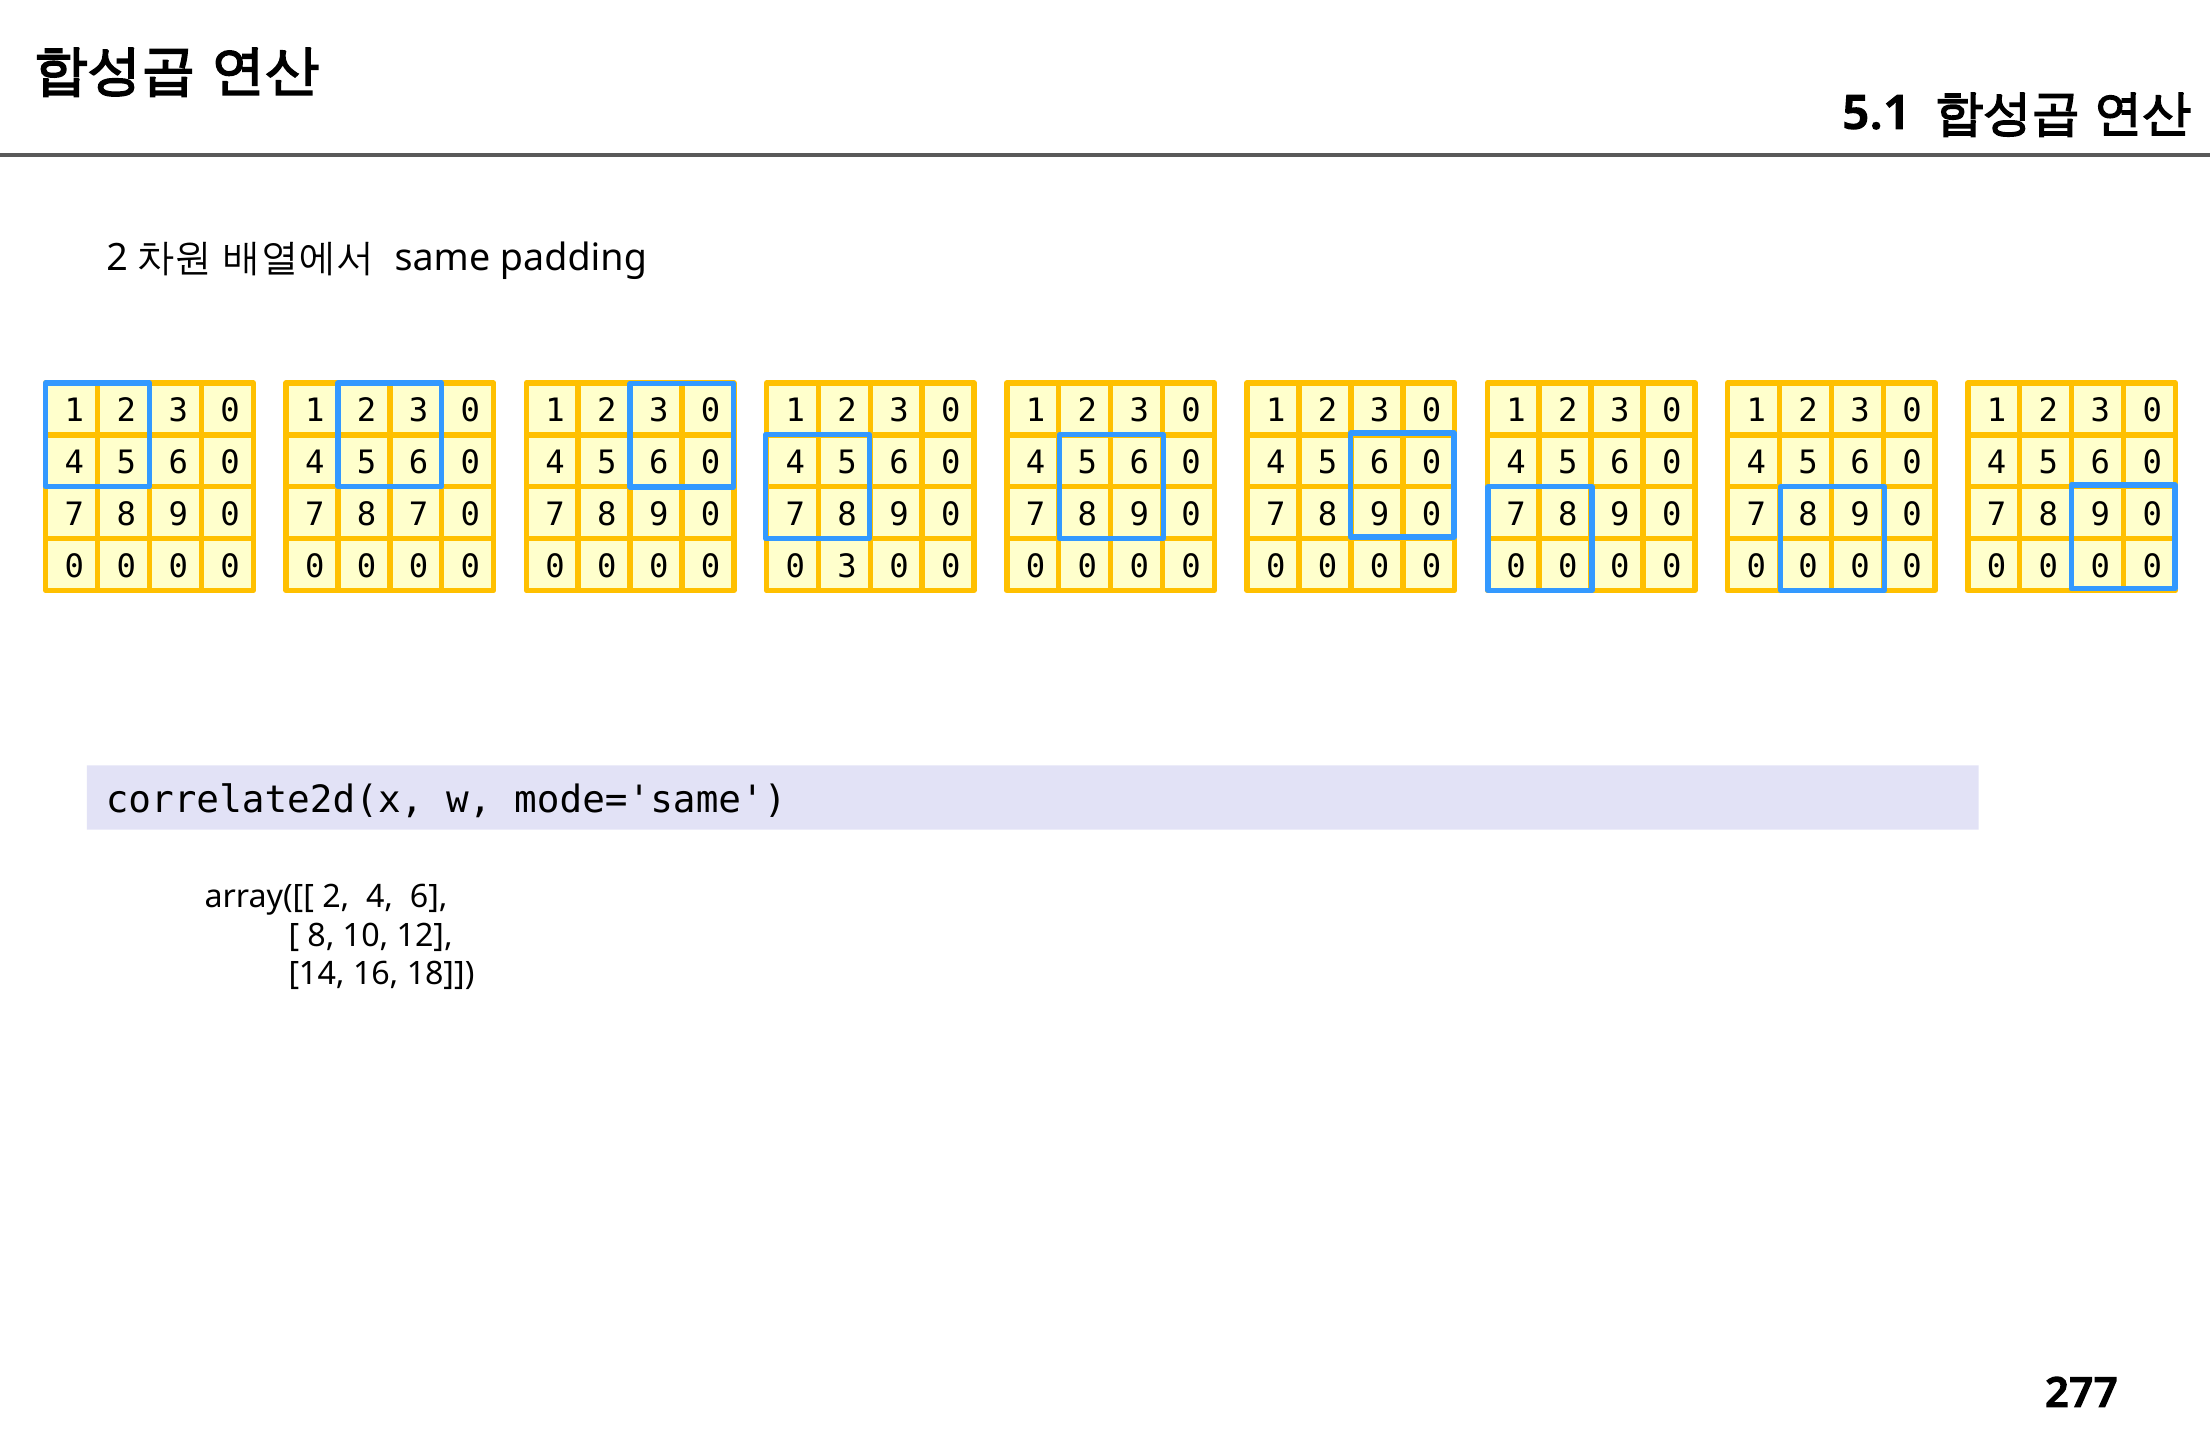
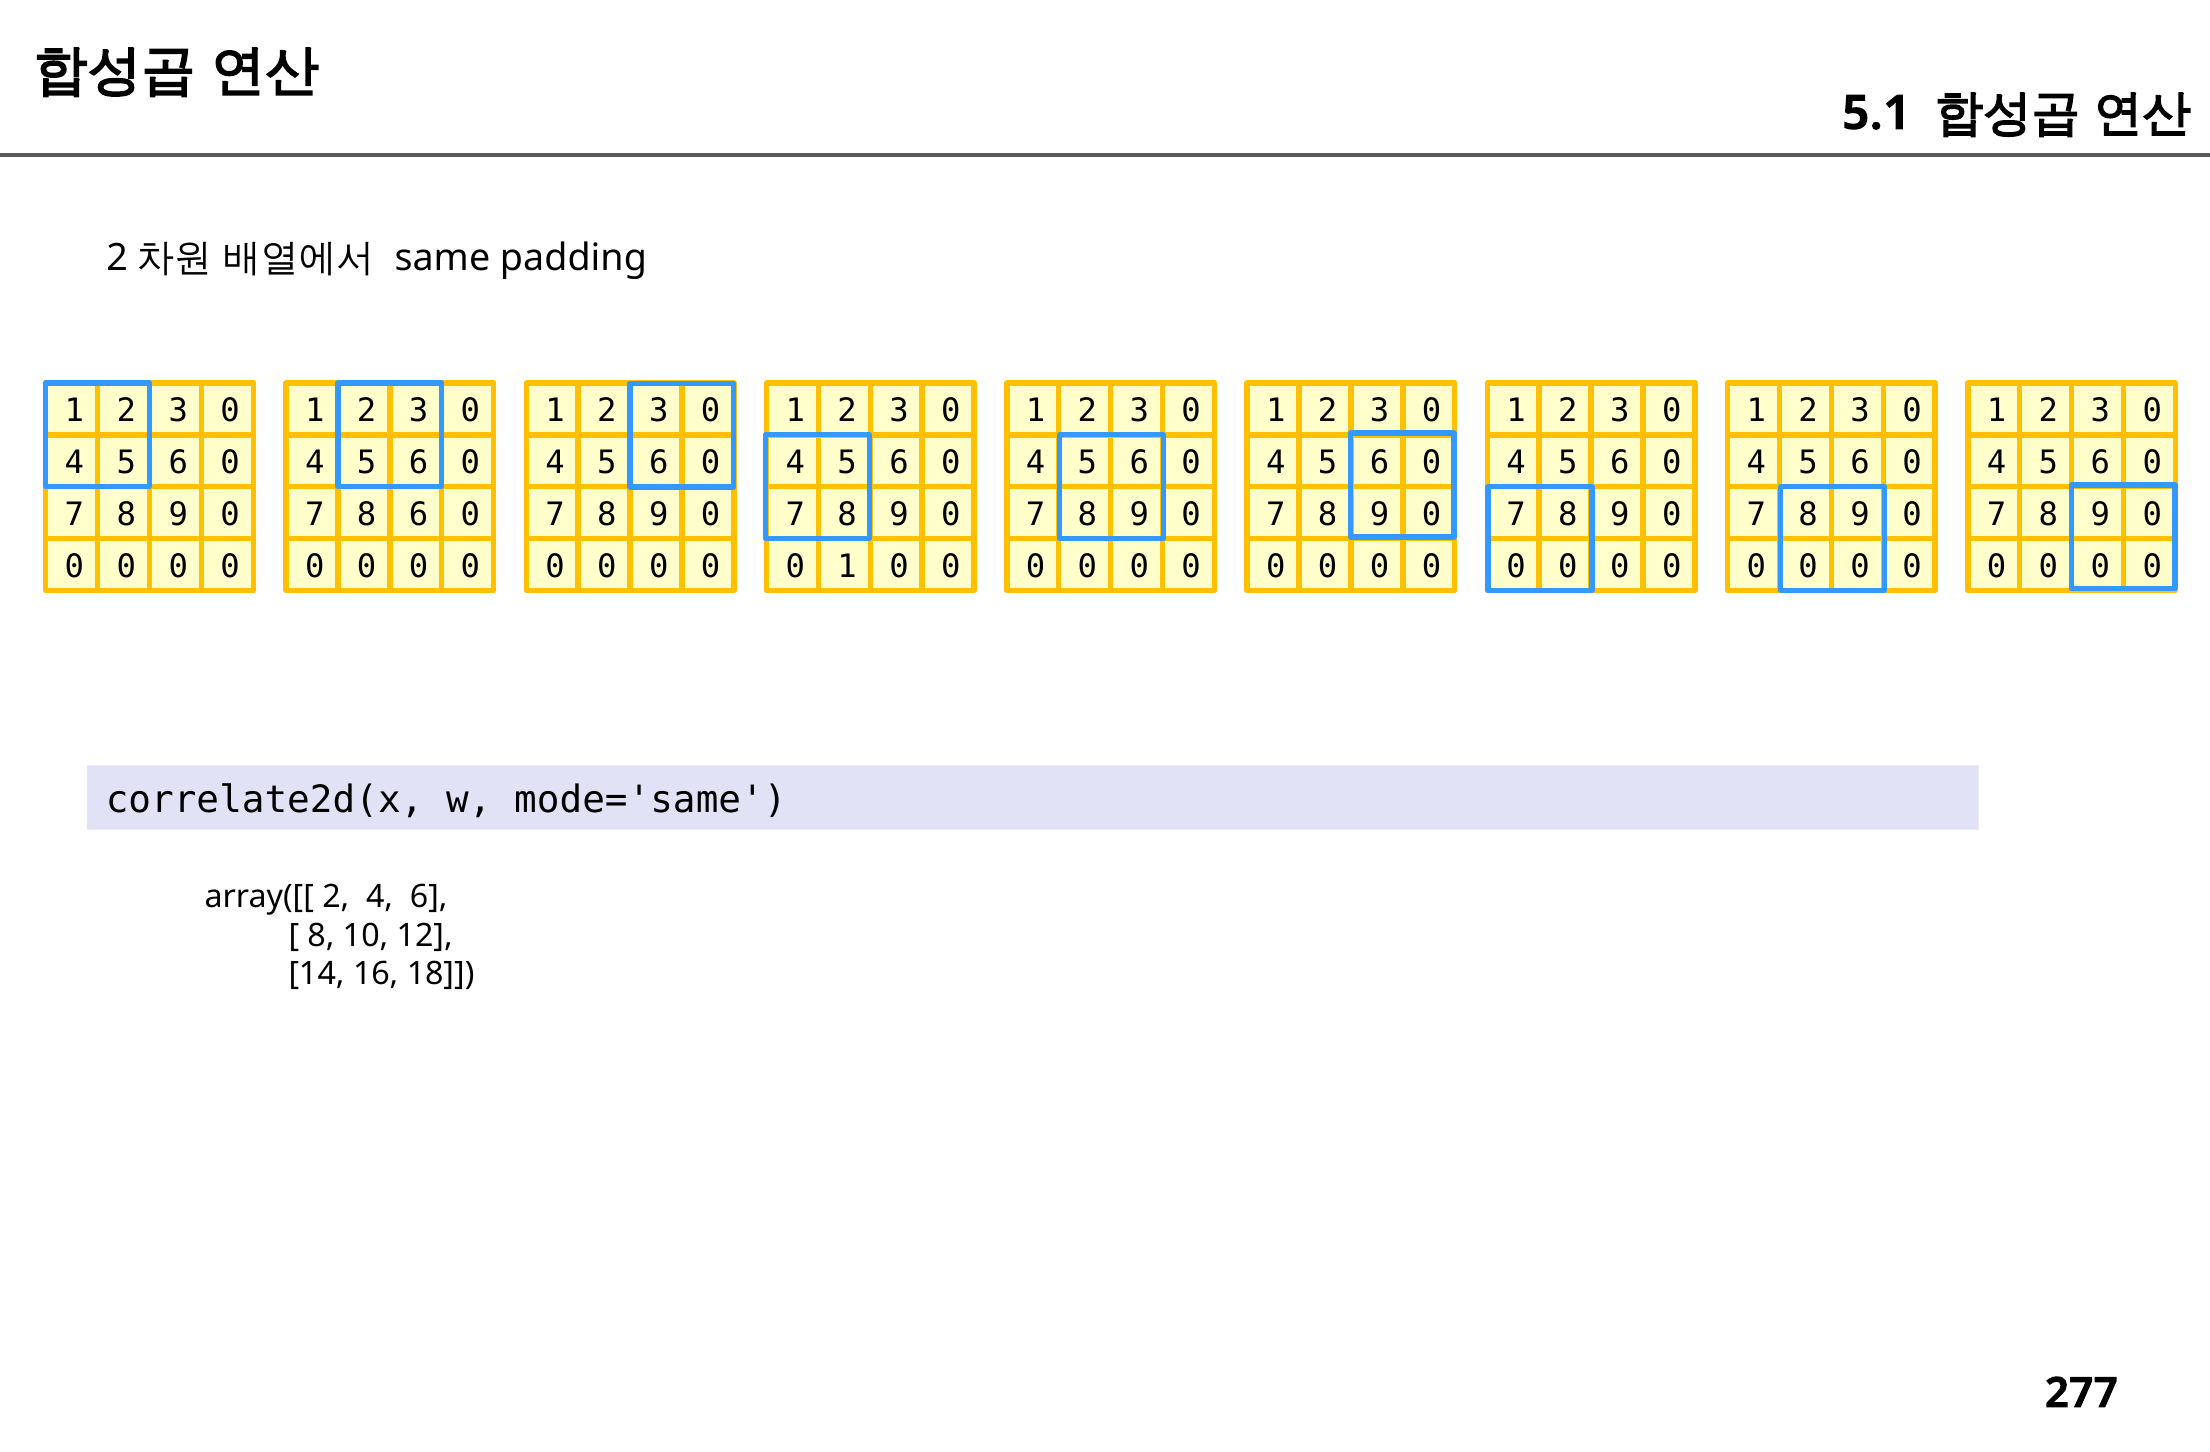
8 7: 7 -> 6 (419, 515)
3: 3 -> 1 (847, 567)
